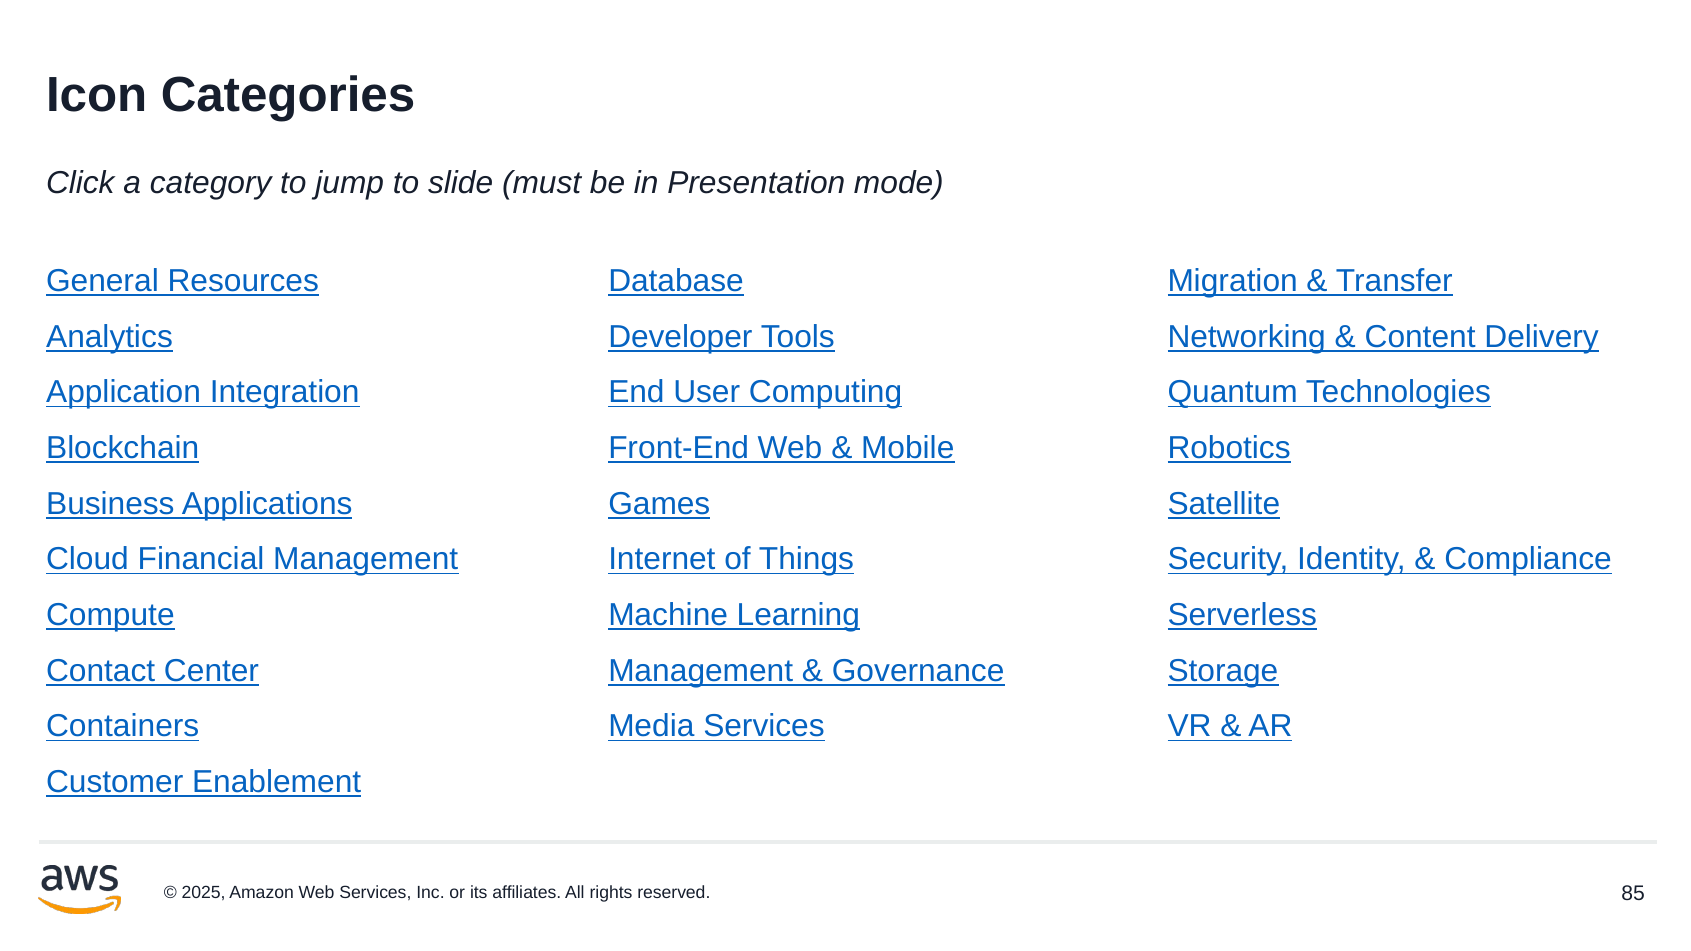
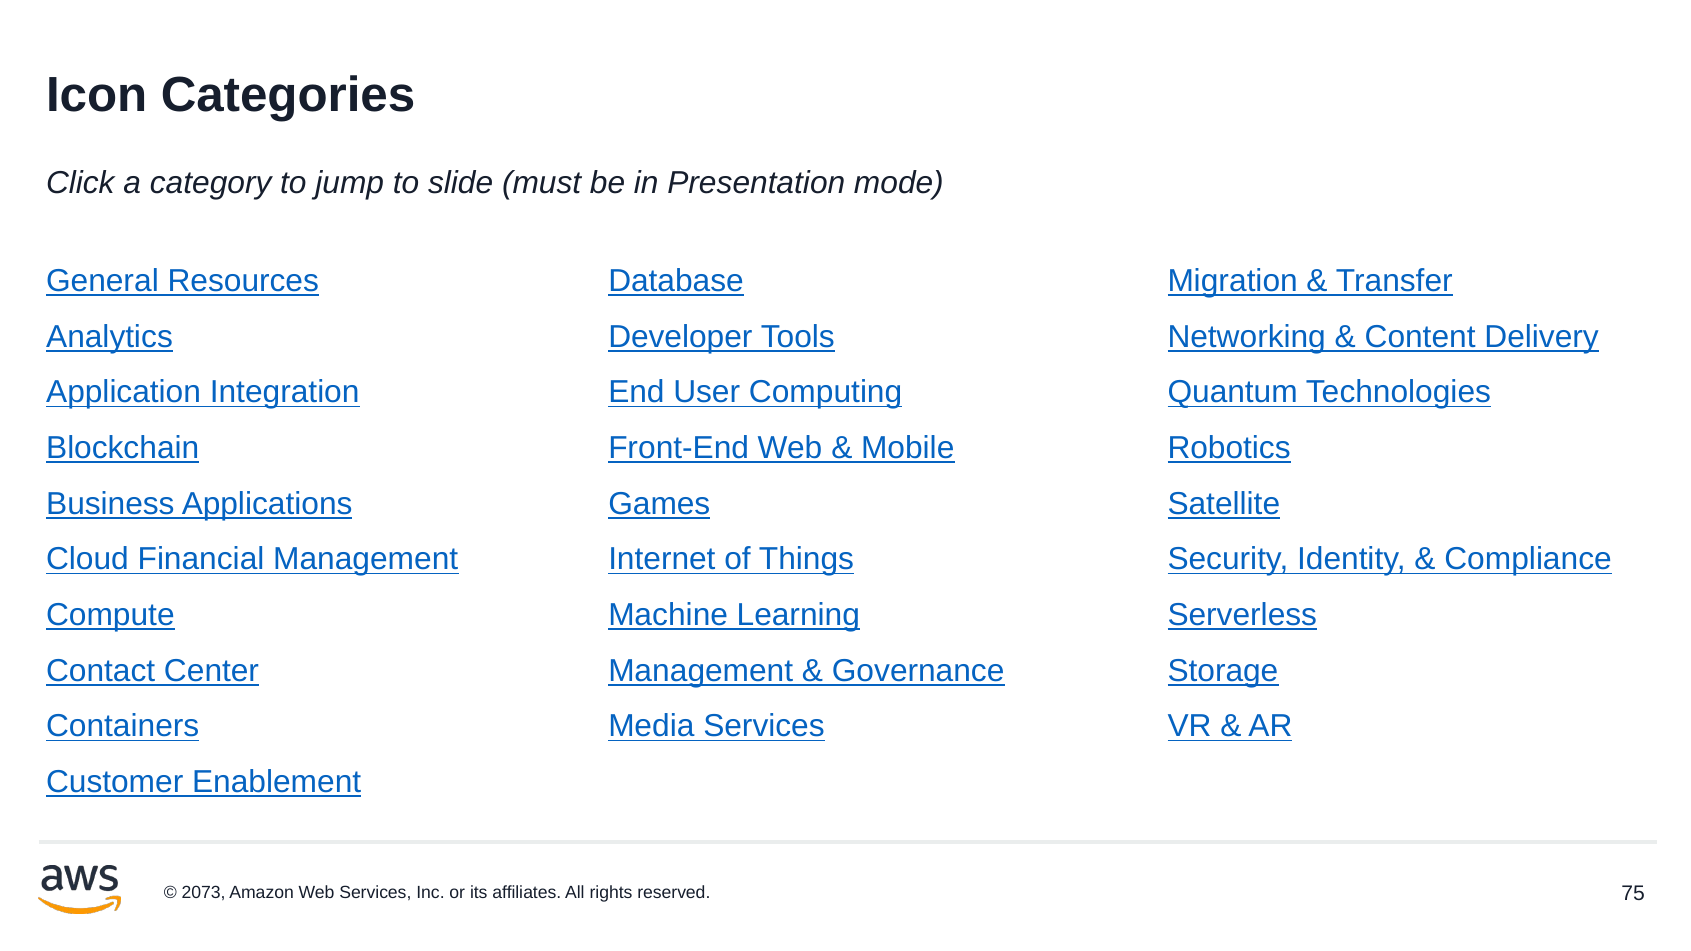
2025: 2025 -> 2073 (204, 893)
85: 85 -> 75 (1633, 894)
